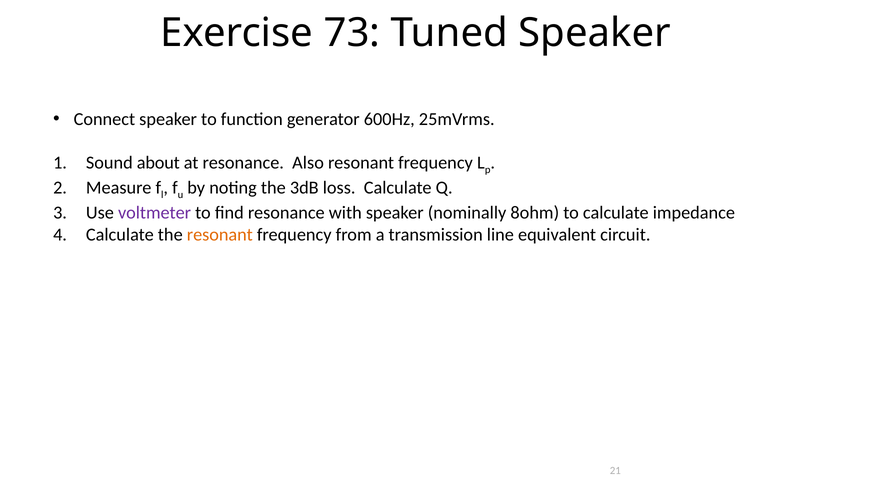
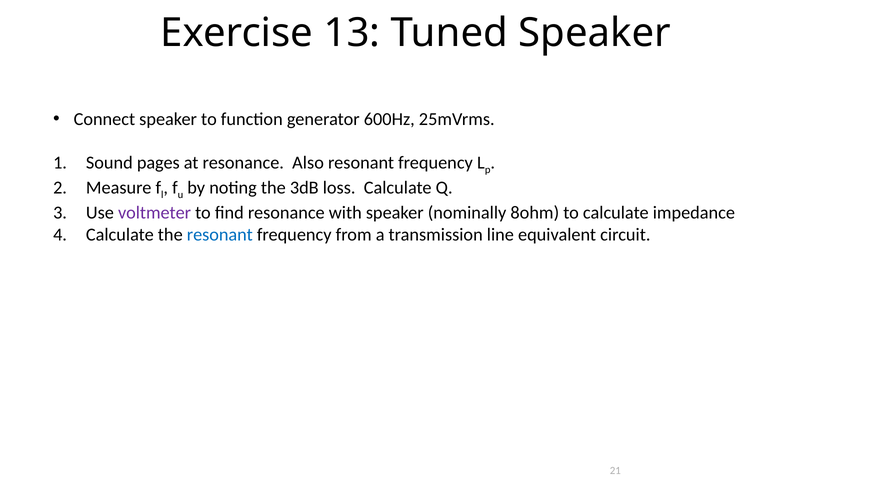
73: 73 -> 13 (352, 33)
about: about -> pages (158, 163)
resonant colour: orange -> blue (220, 235)
